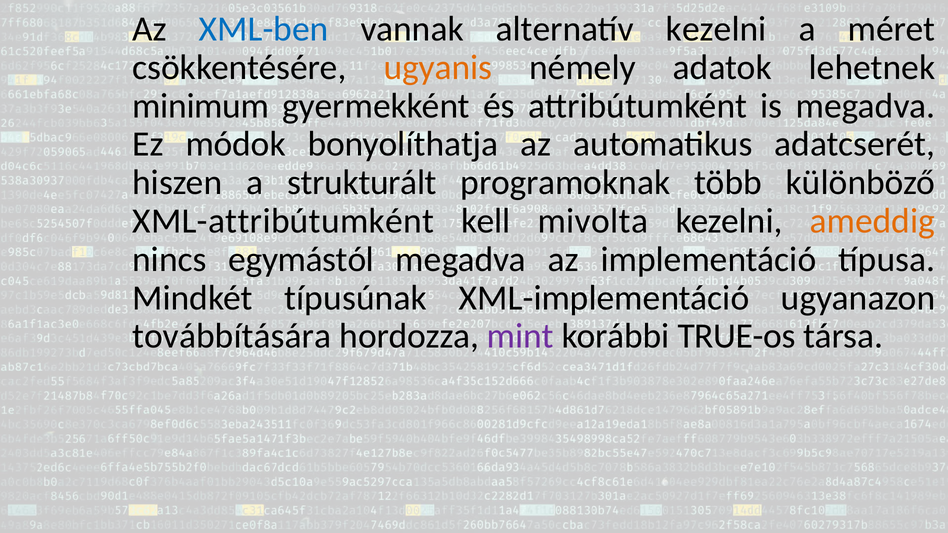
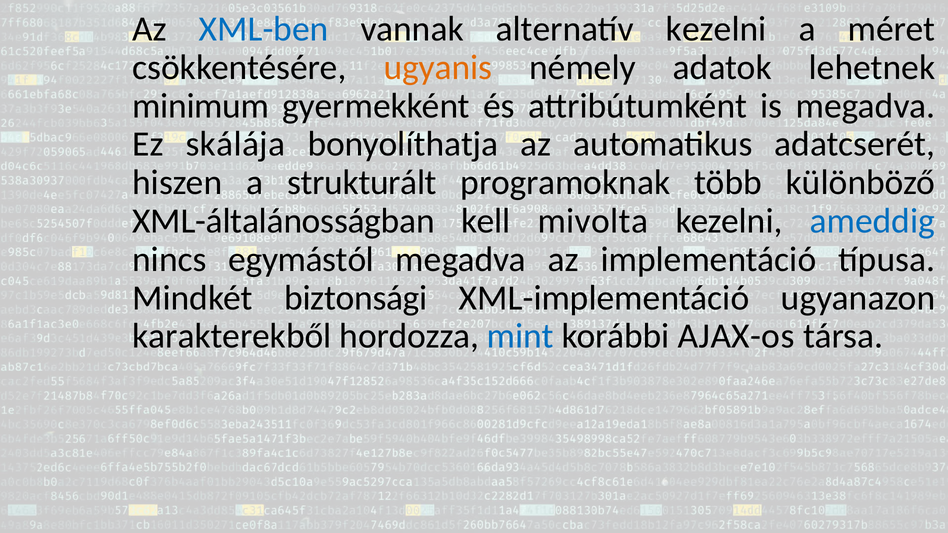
módok: módok -> skálája (235, 144)
XML-attribútumként: XML-attribútumként -> XML-általánosságban (283, 221)
ameddig colour: orange -> blue (872, 221)
típusúnak: típusúnak -> biztonsági (356, 298)
továbbítására: továbbítására -> karakterekből (232, 336)
mint colour: purple -> blue (520, 336)
TRUE-os: TRUE-os -> AJAX-os (736, 336)
